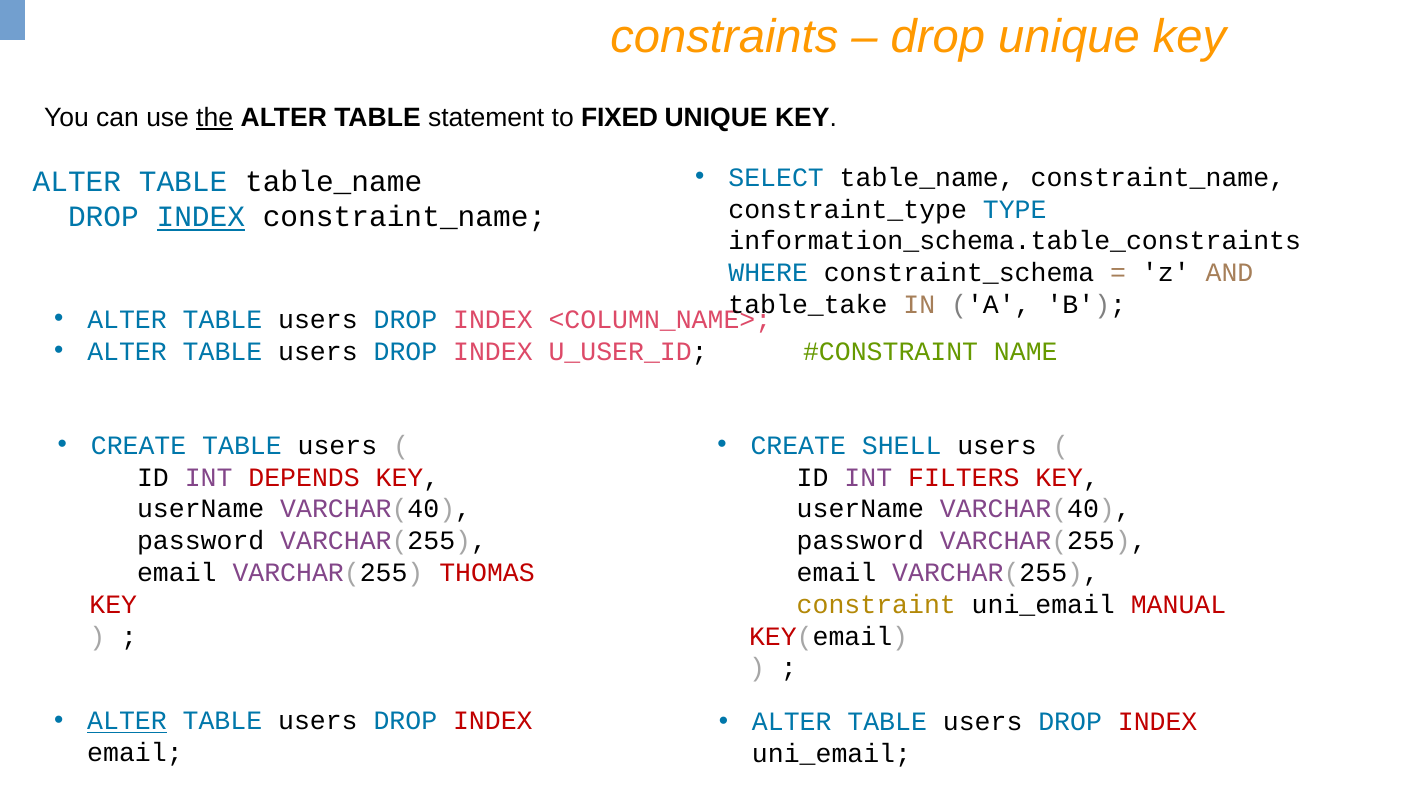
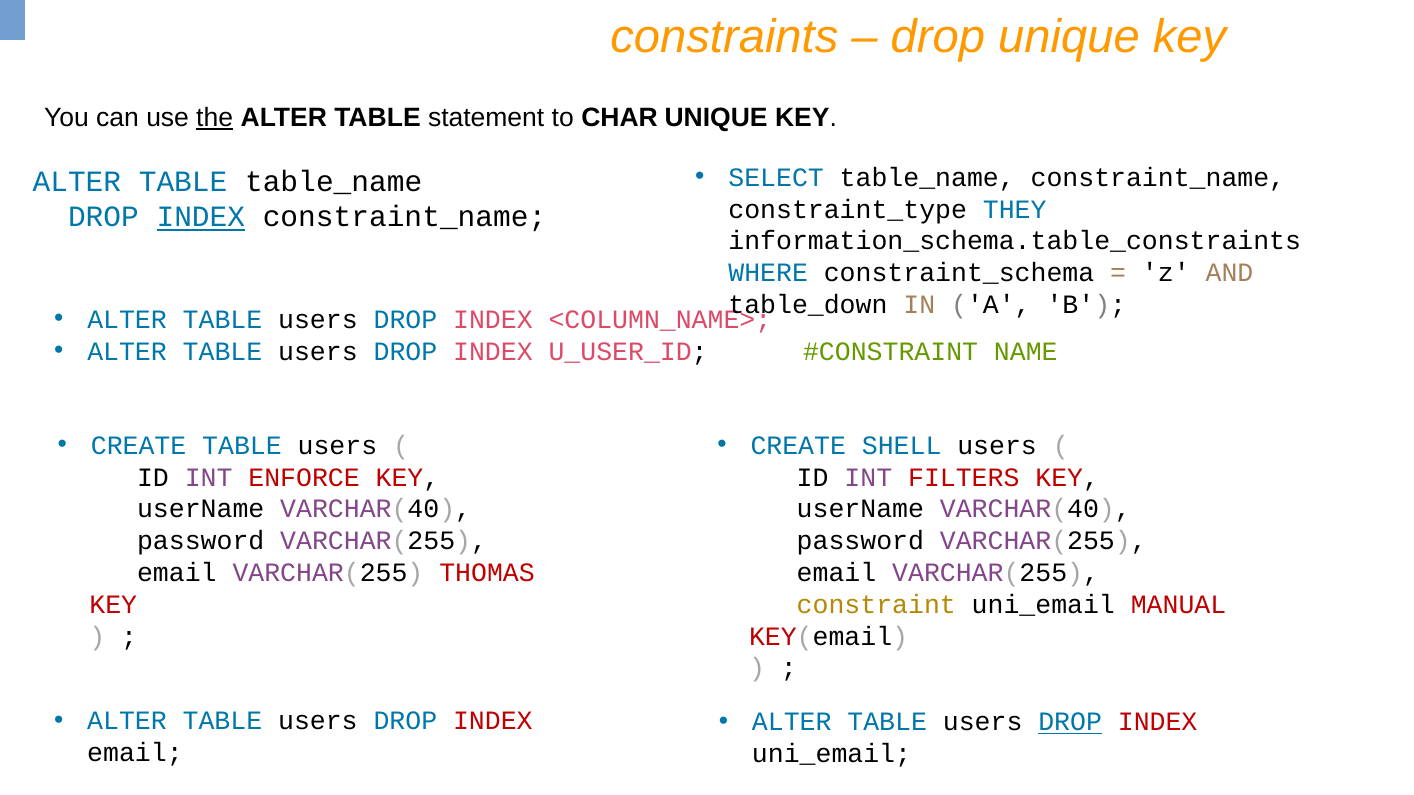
FIXED: FIXED -> CHAR (620, 118)
TYPE: TYPE -> THEY (1015, 209)
table_take: table_take -> table_down (808, 305)
DEPENDS: DEPENDS -> ENFORCE (304, 477)
ALTER underline: present -> none (127, 721)
DROP underline: none -> present (1070, 722)
